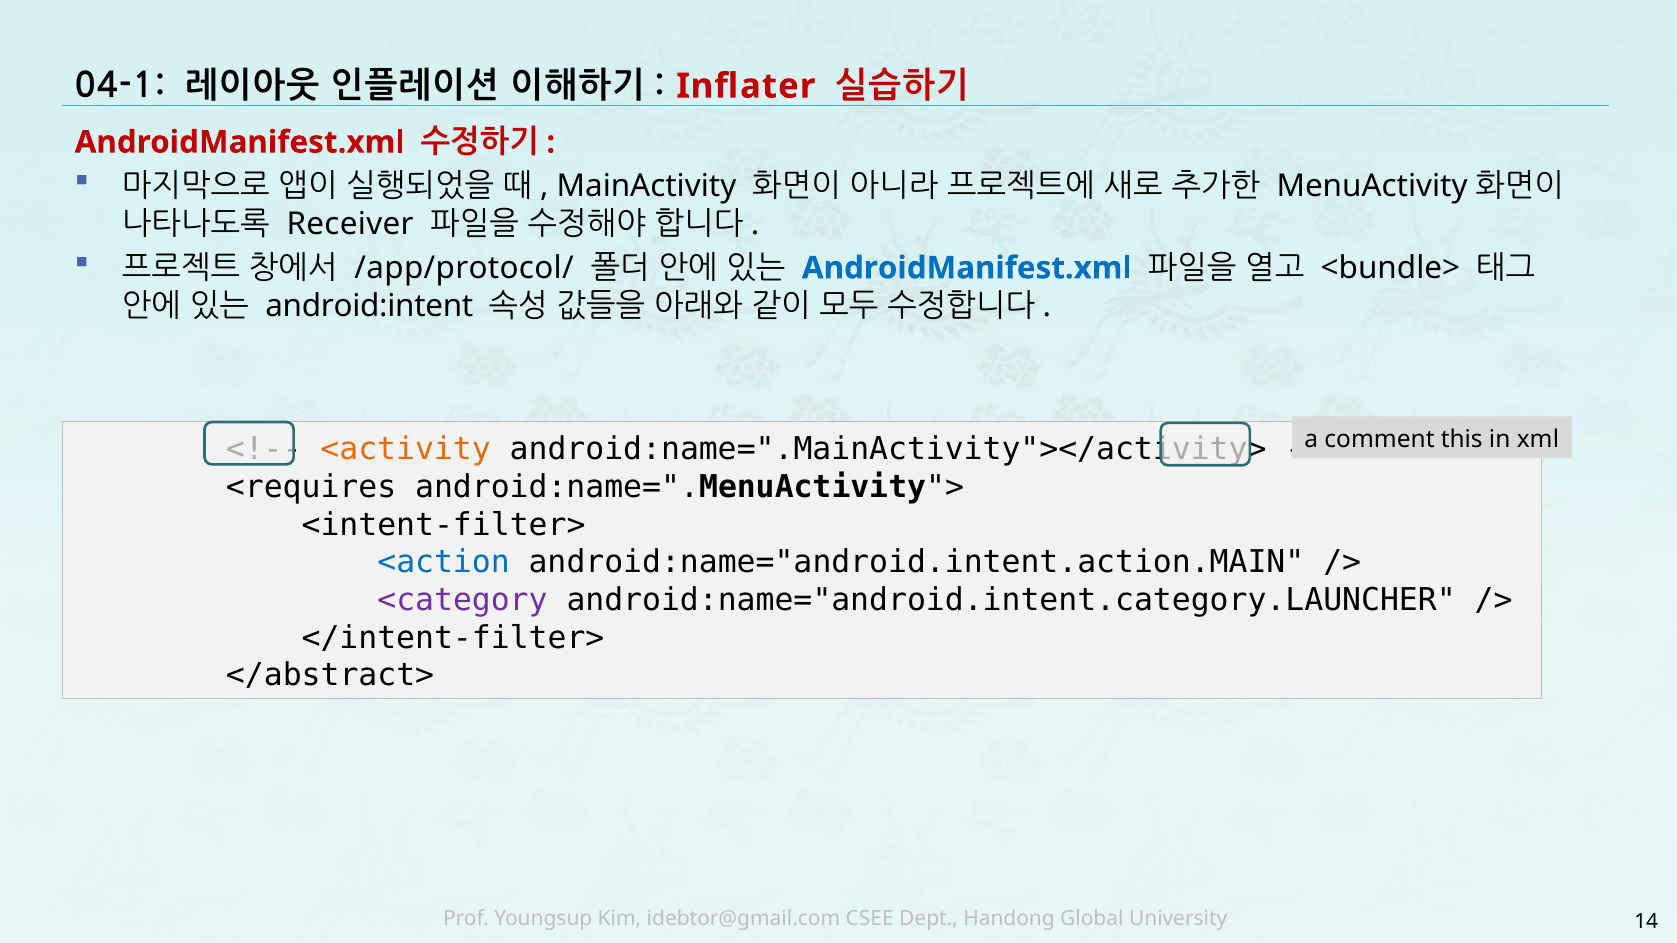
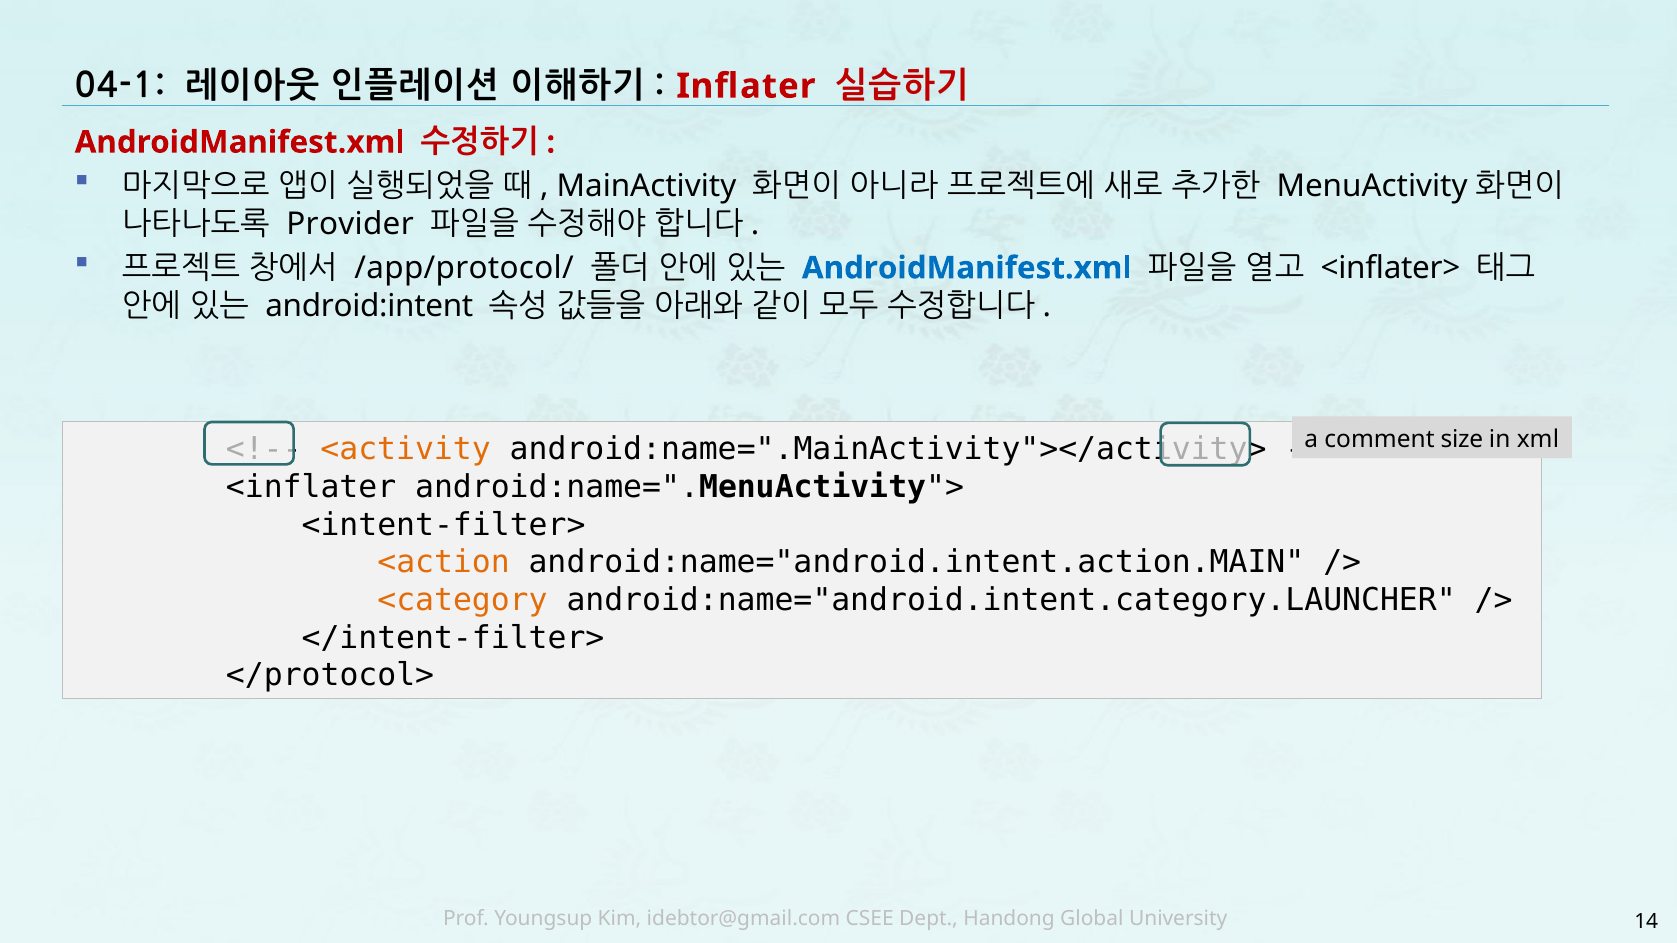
Receiver: Receiver -> Provider (350, 224)
<bundle>: <bundle> -> <inflater> (1391, 268)
this: this -> size (1462, 439)
<requires: <requires -> <inflater (311, 487)
<action colour: blue -> orange (444, 563)
<category colour: purple -> orange (462, 600)
</abstract>: </abstract> -> </protocol> (330, 676)
